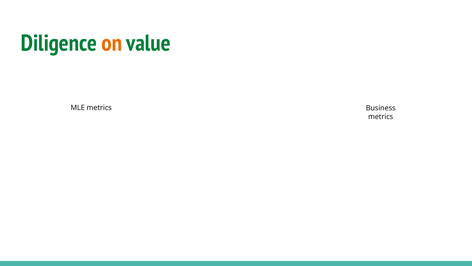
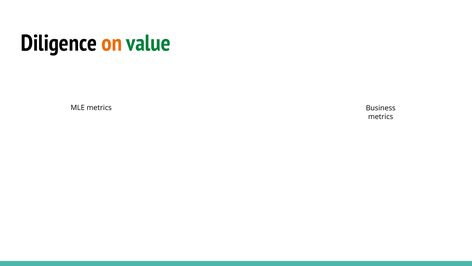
Diligence colour: green -> black (59, 43)
